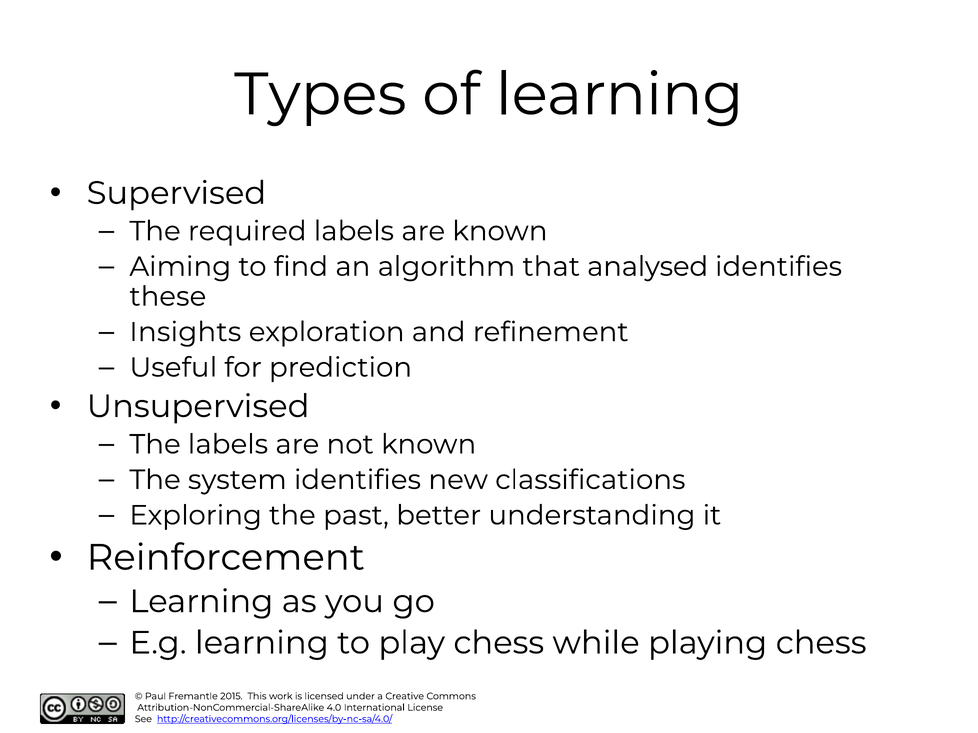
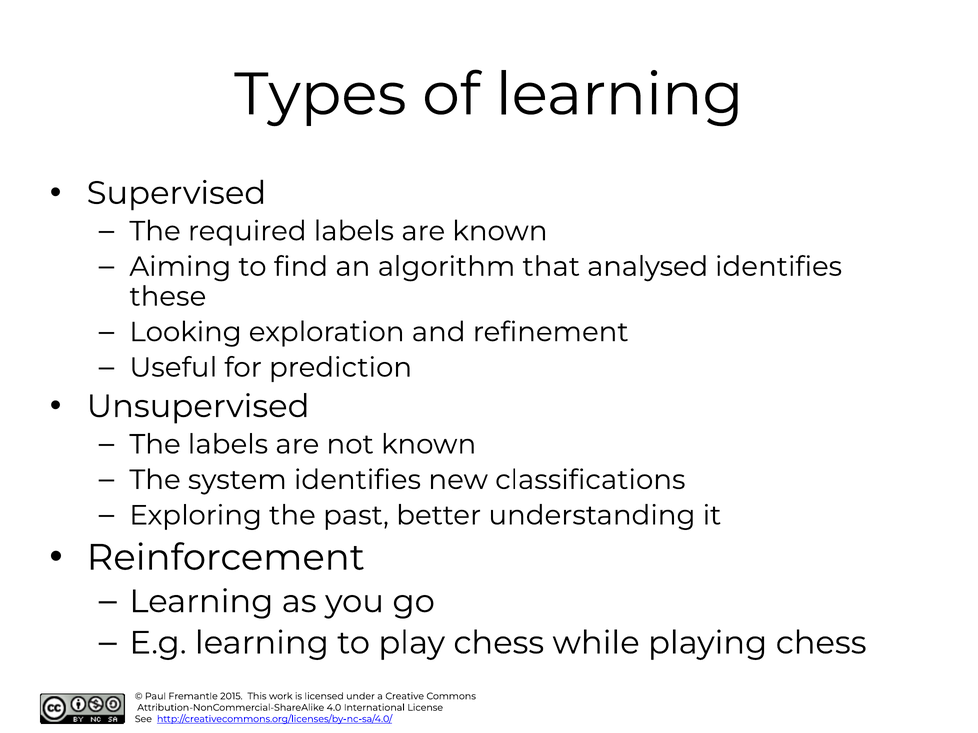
Insights: Insights -> Looking (186, 332)
